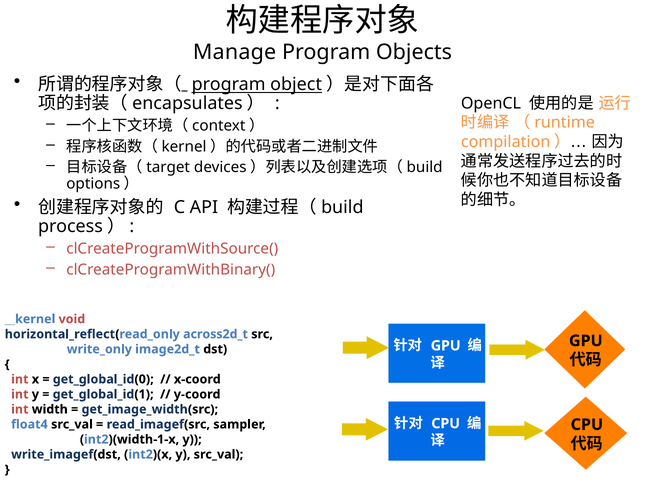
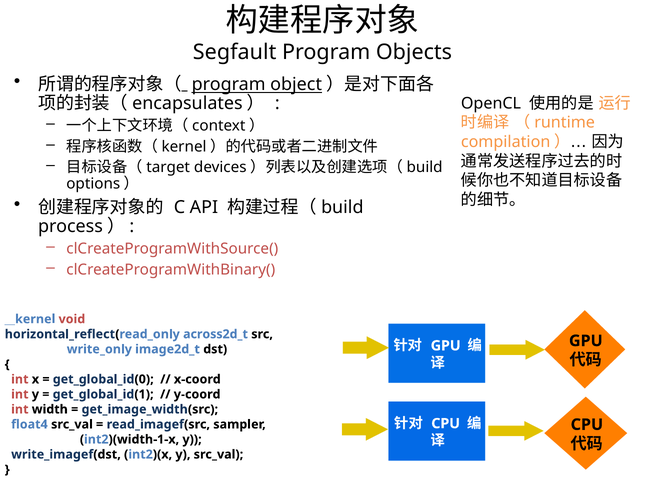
Manage: Manage -> Segfault (235, 52)
